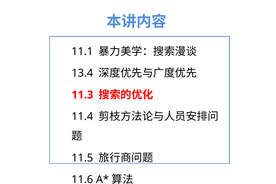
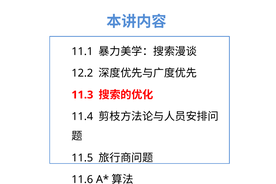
13.4: 13.4 -> 12.2 (82, 73)
